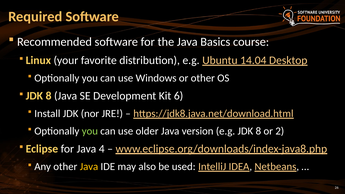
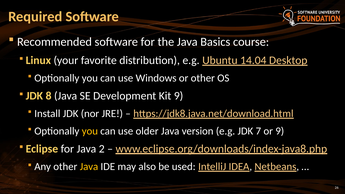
Kit 6: 6 -> 9 (179, 96)
you colour: light green -> yellow (90, 131)
e.g JDK 8: 8 -> 7 (258, 131)
or 2: 2 -> 9 (280, 131)
4: 4 -> 2 (102, 149)
